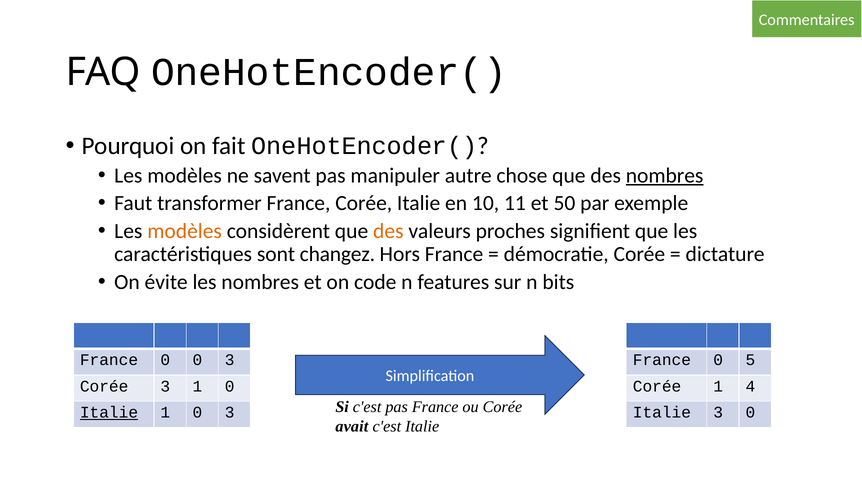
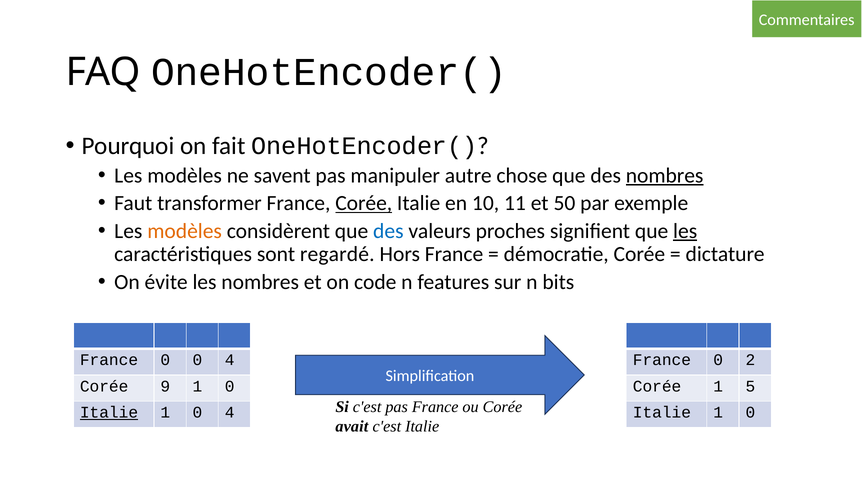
Corée underline: none -> present (364, 203)
des colour: orange -> blue (388, 231)
les underline: none -> present (685, 231)
changez: changez -> regardé (337, 254)
0 0 3: 3 -> 4 (230, 360)
5: 5 -> 2 (750, 360)
Corée 3: 3 -> 9 (165, 386)
4: 4 -> 5 (750, 386)
1 0 3: 3 -> 4 (230, 412)
3: 3 -> 1 (718, 412)
